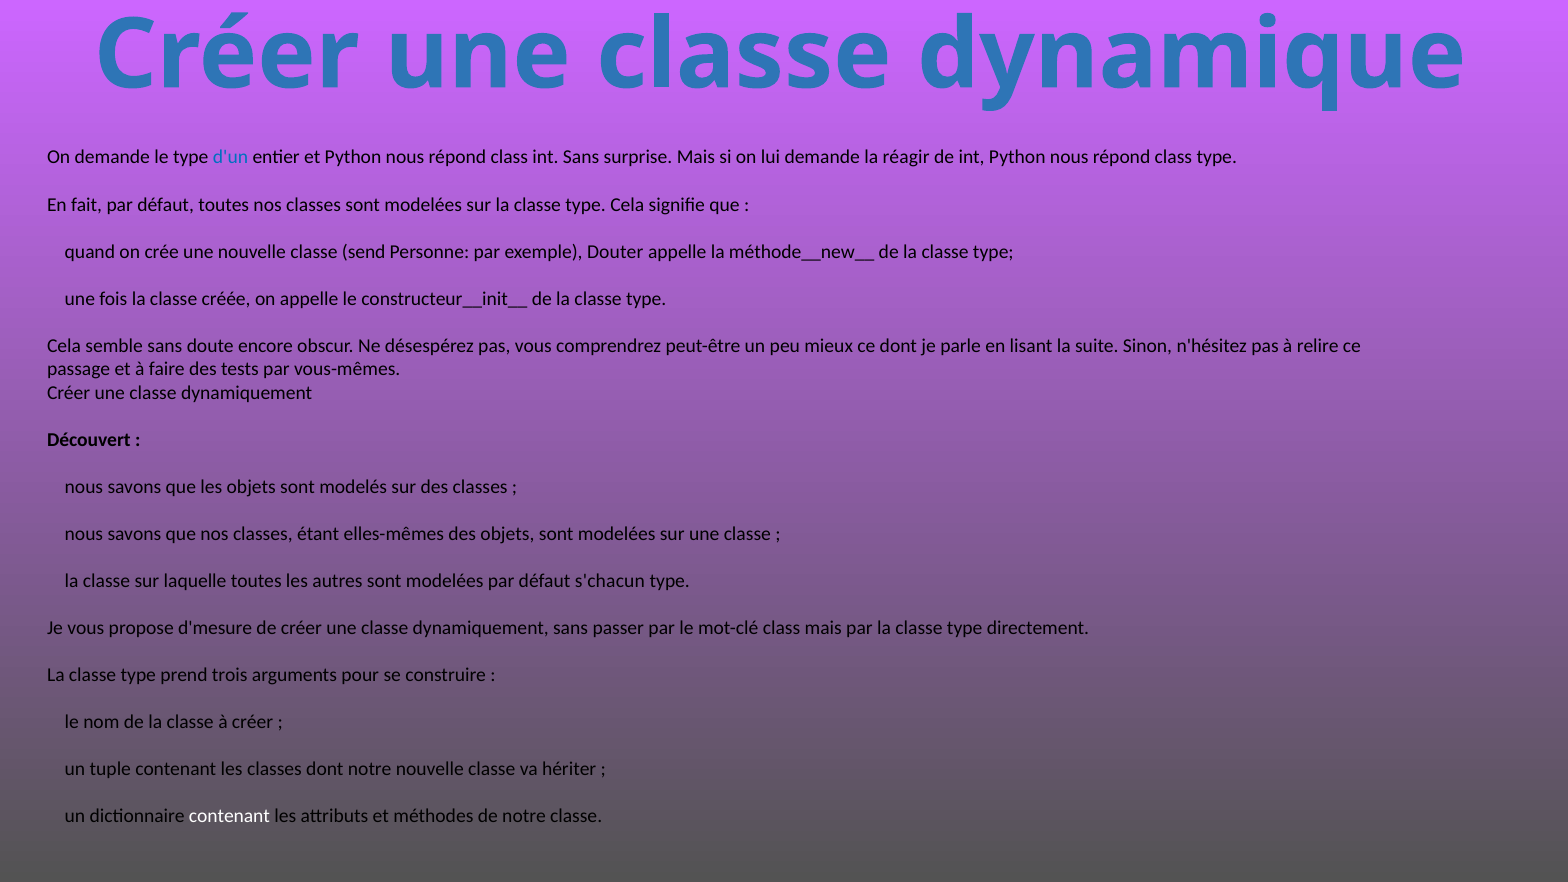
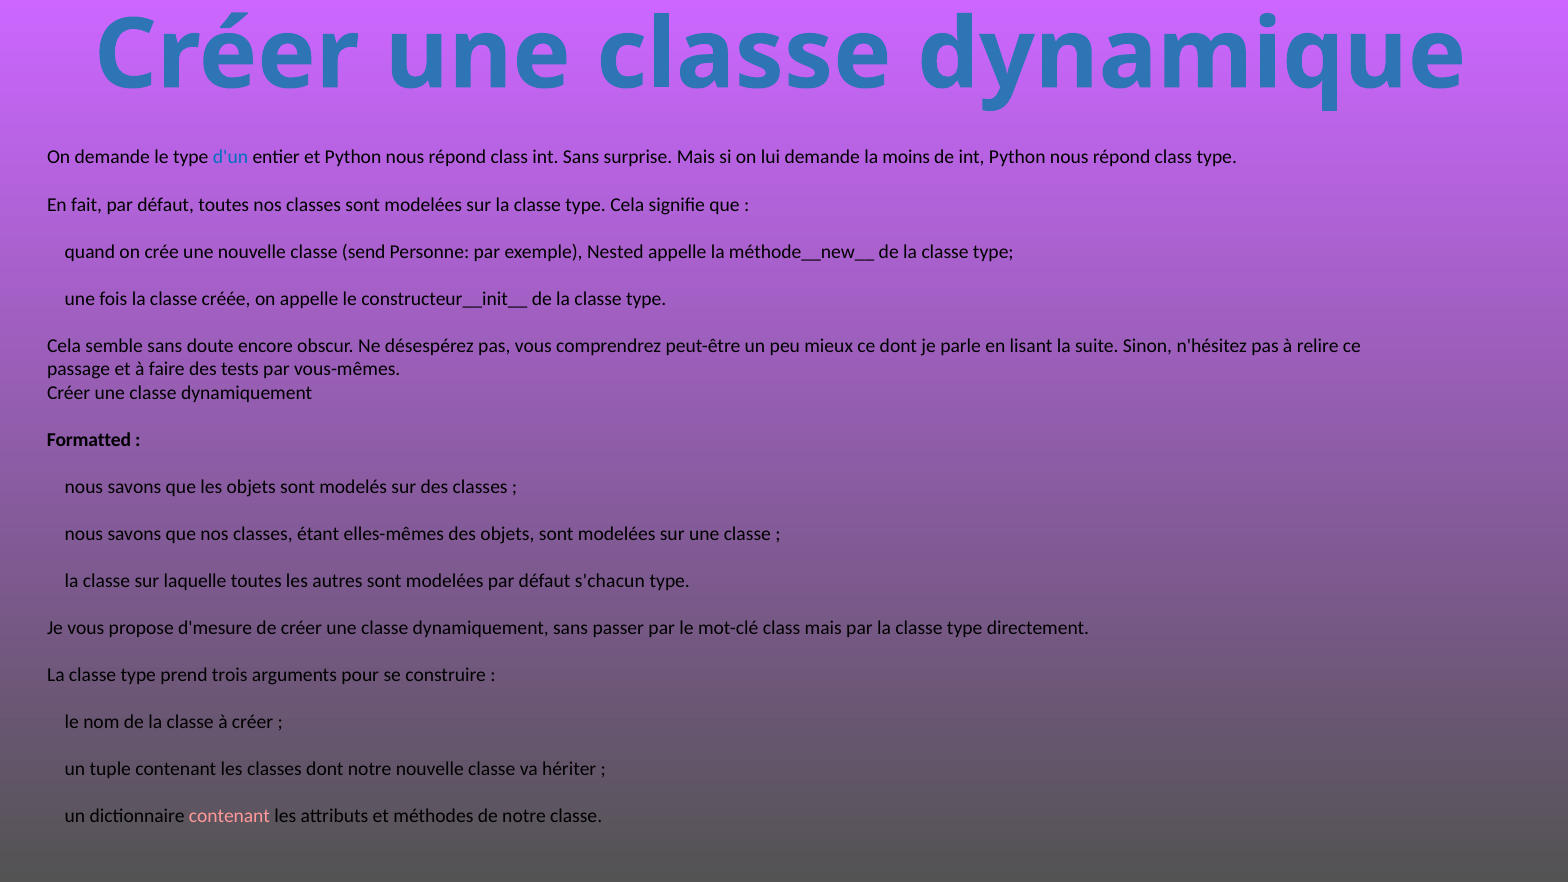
réagir: réagir -> moins (906, 158)
Douter: Douter -> Nested (615, 252)
Découvert: Découvert -> Formatted (89, 440)
contenant colour: white -> pink (229, 816)
